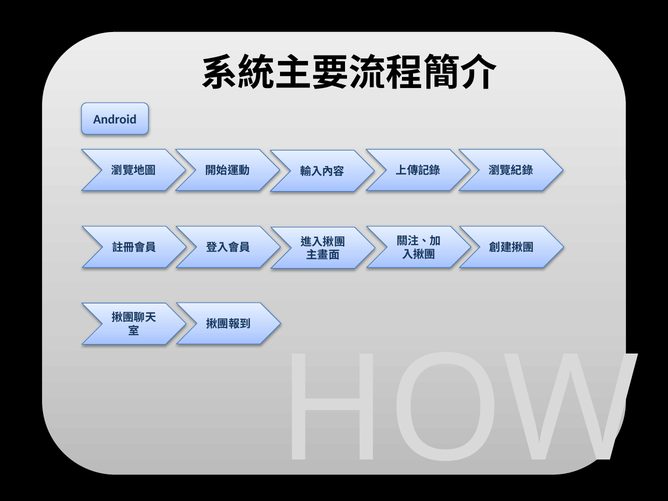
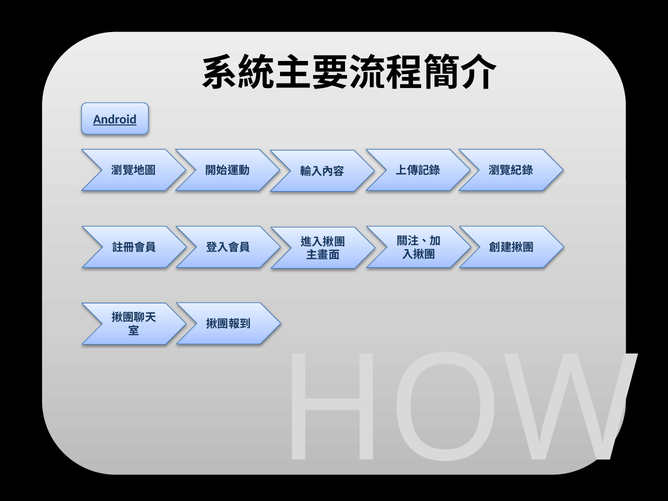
Android underline: none -> present (115, 119)
